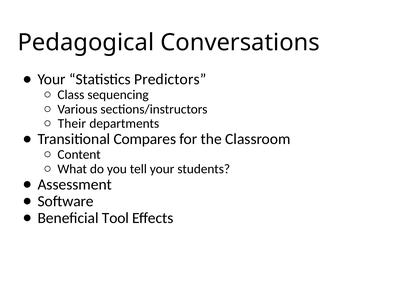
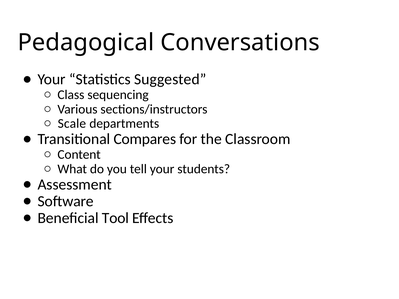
Predictors: Predictors -> Suggested (170, 79)
Their: Their -> Scale (72, 124)
